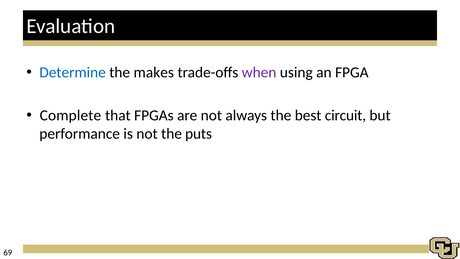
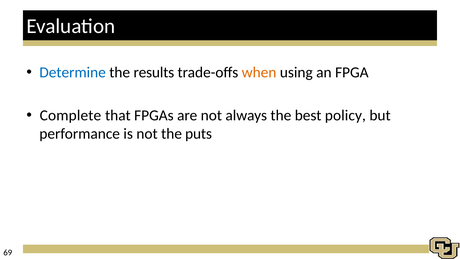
makes: makes -> results (154, 72)
when colour: purple -> orange (259, 72)
circuit: circuit -> policy (345, 115)
